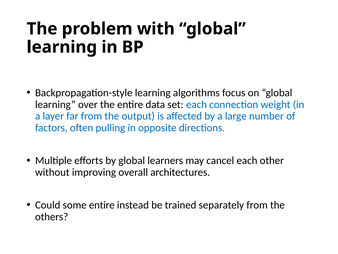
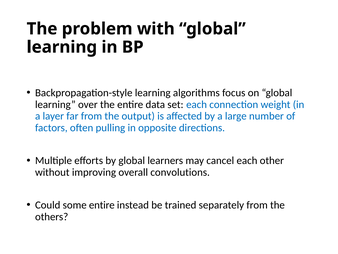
architectures: architectures -> convolutions (180, 172)
